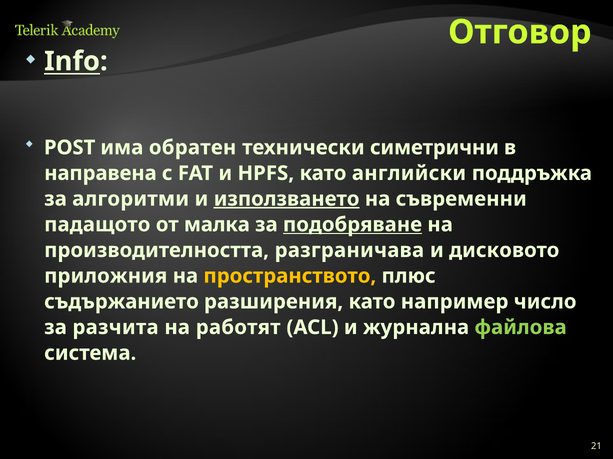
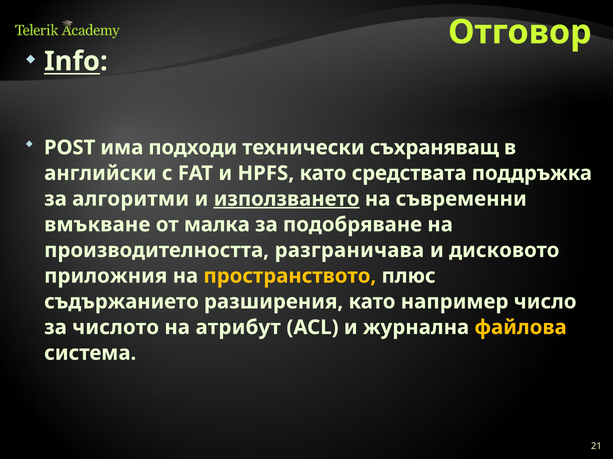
обратен: обратен -> подходи (193, 148)
симетрични: симетрични -> съхраняващ (434, 148)
направена: направена -> английски (100, 174)
английски: английски -> средствата (409, 174)
падащото: падащото -> вмъкване (97, 225)
подобряване underline: present -> none (353, 225)
разчита: разчита -> числото (116, 328)
работят: работят -> атрибут (238, 328)
файлова colour: light green -> yellow (521, 328)
